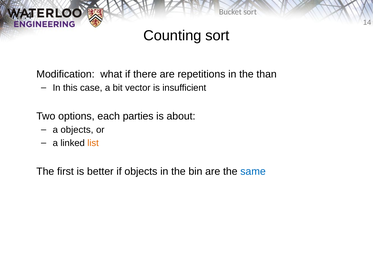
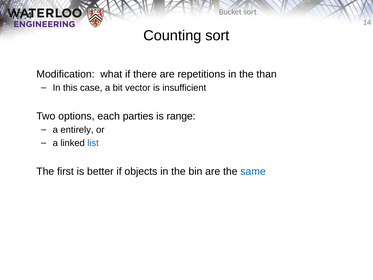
about: about -> range (181, 116)
a objects: objects -> entirely (77, 130)
list colour: orange -> blue (93, 143)
